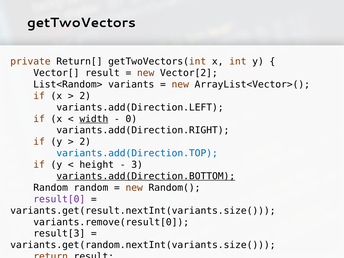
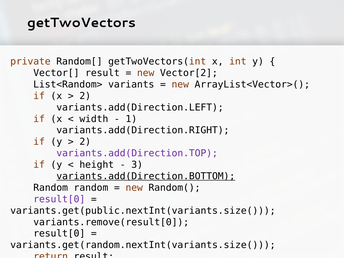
Return[: Return[ -> Random[ (79, 62)
width underline: present -> none (94, 119)
0: 0 -> 1 (131, 119)
variants.add(Direction.TOP colour: blue -> purple (137, 153)
variants.get(result.nextInt(variants.size(: variants.get(result.nextInt(variants.size( -> variants.get(public.nextInt(variants.size( (143, 211)
result[3: result[3 -> result[0 (59, 234)
